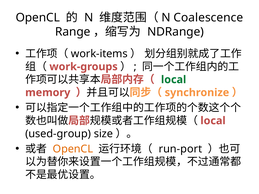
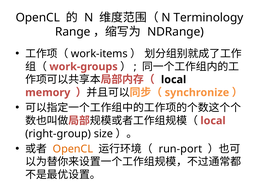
Coalescence: Coalescence -> Terminology (208, 18)
local colour: green -> black (174, 80)
used-group: used-group -> right-group (58, 134)
